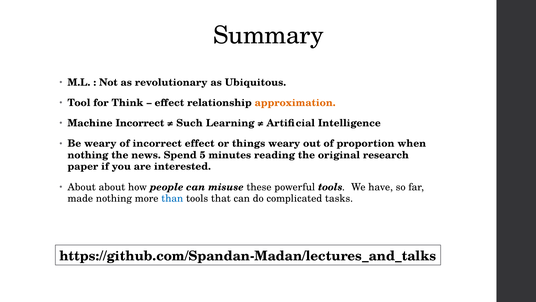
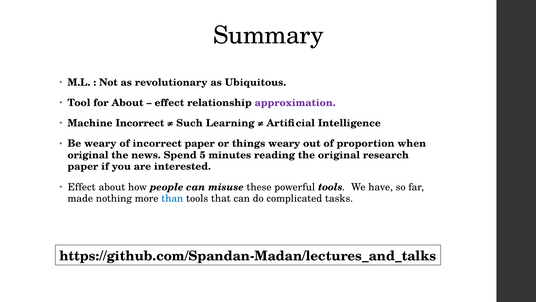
for Think: Think -> About (127, 103)
approximation colour: orange -> purple (295, 103)
incorrect effect: effect -> paper (200, 143)
nothing: nothing -> original (88, 155)
About: About -> Effect (82, 187)
